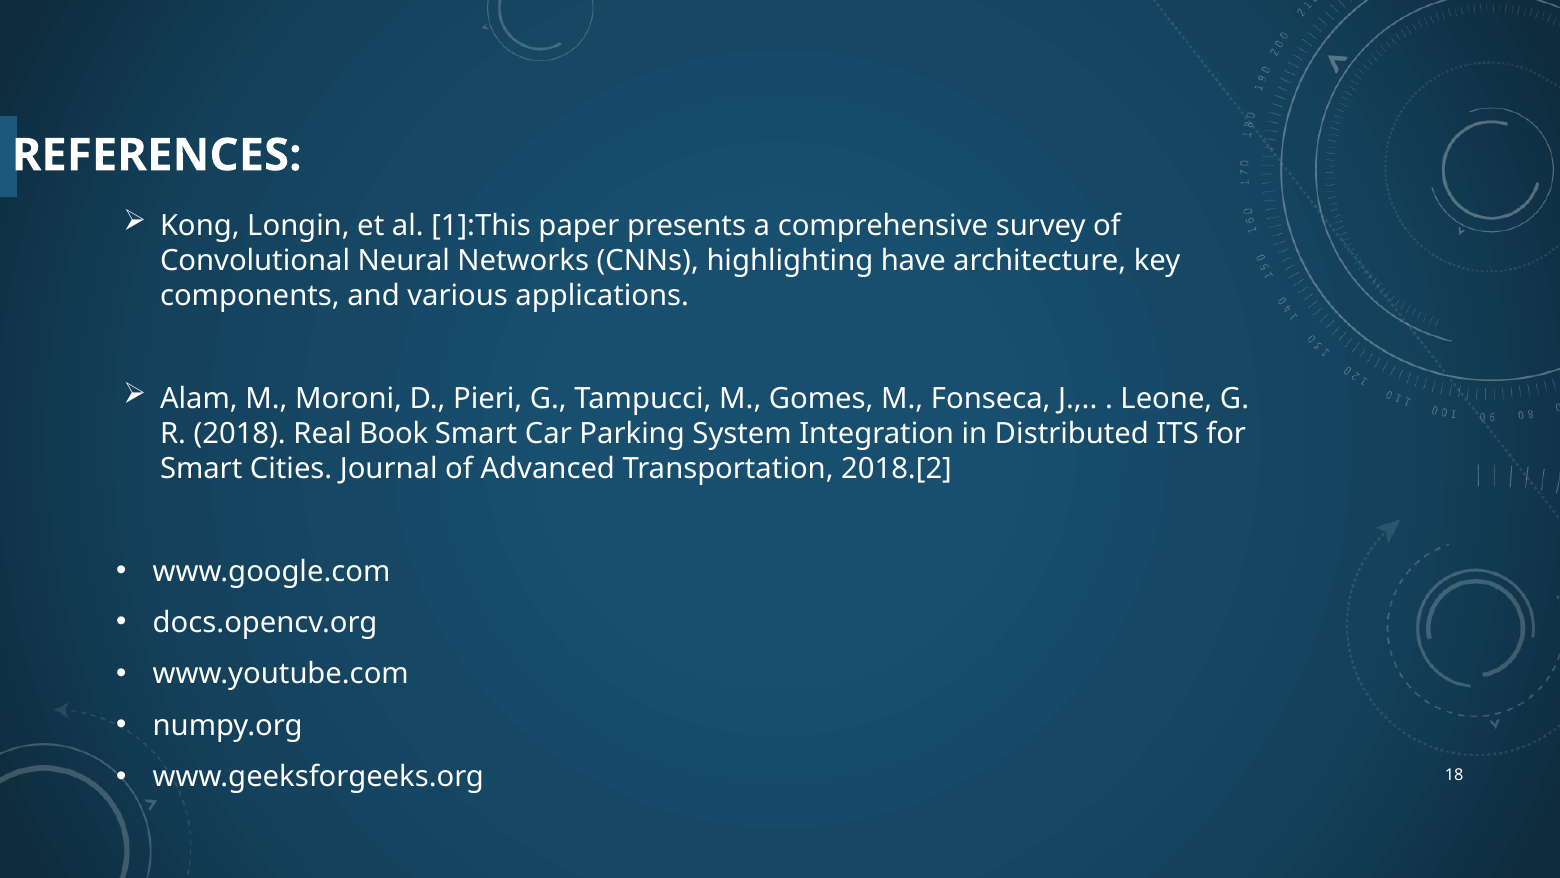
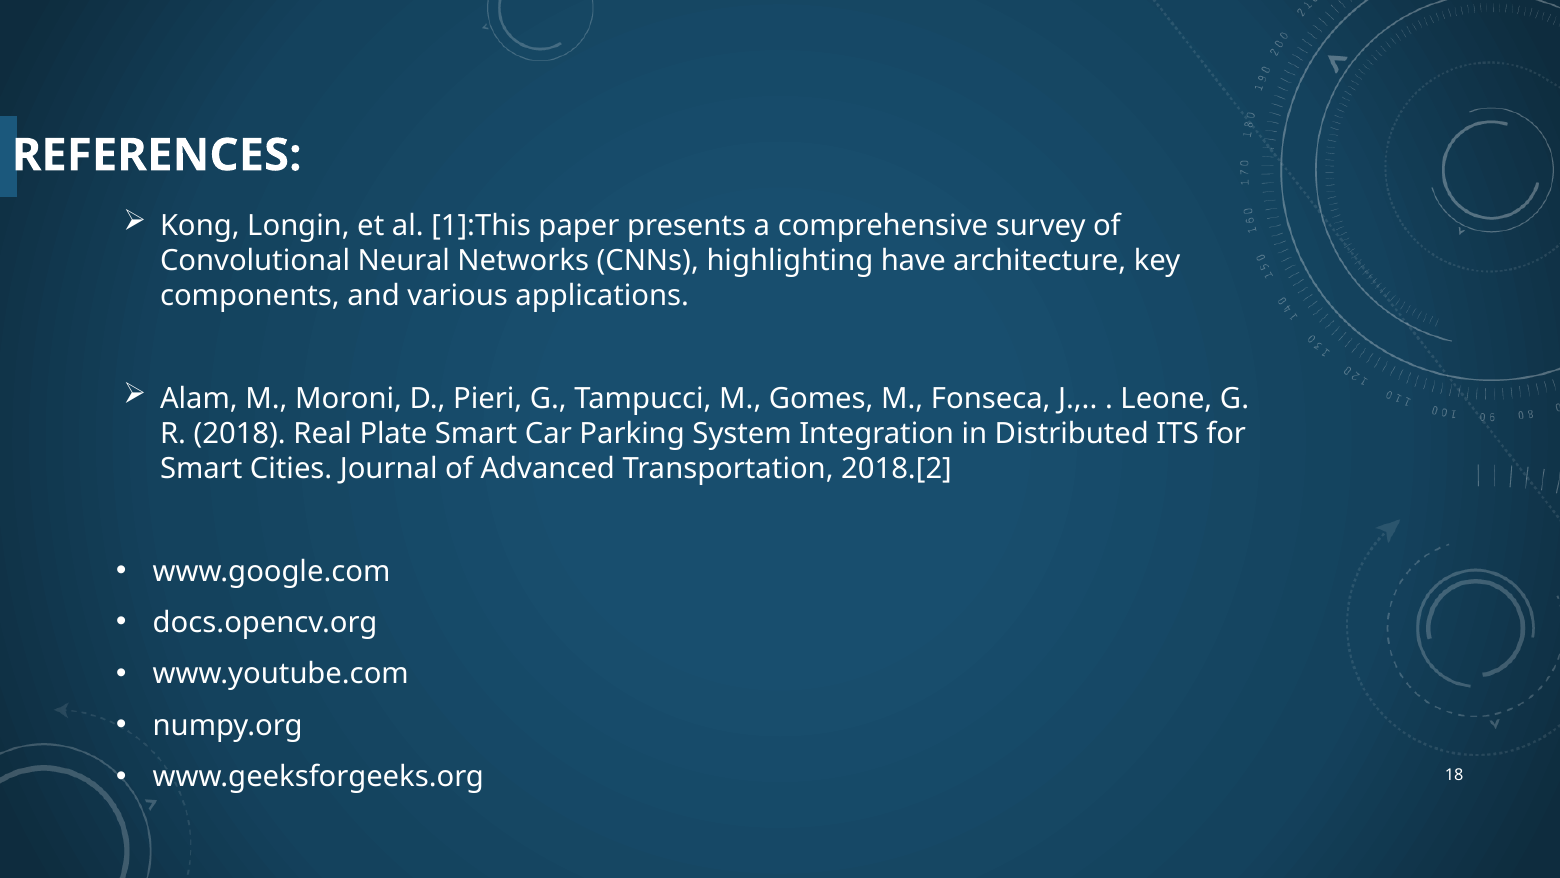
Book: Book -> Plate (394, 433)
